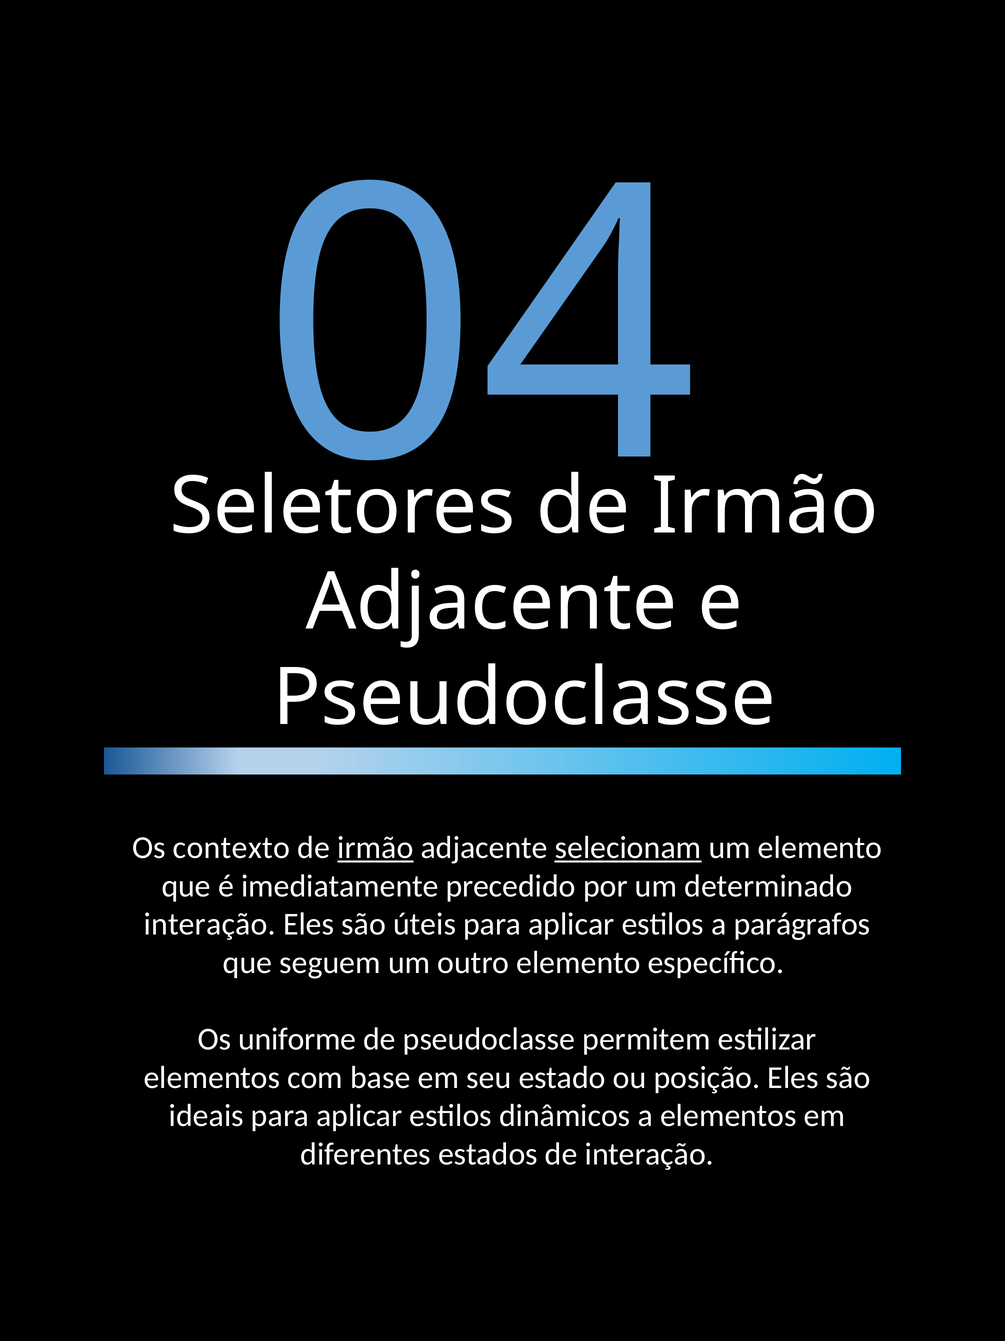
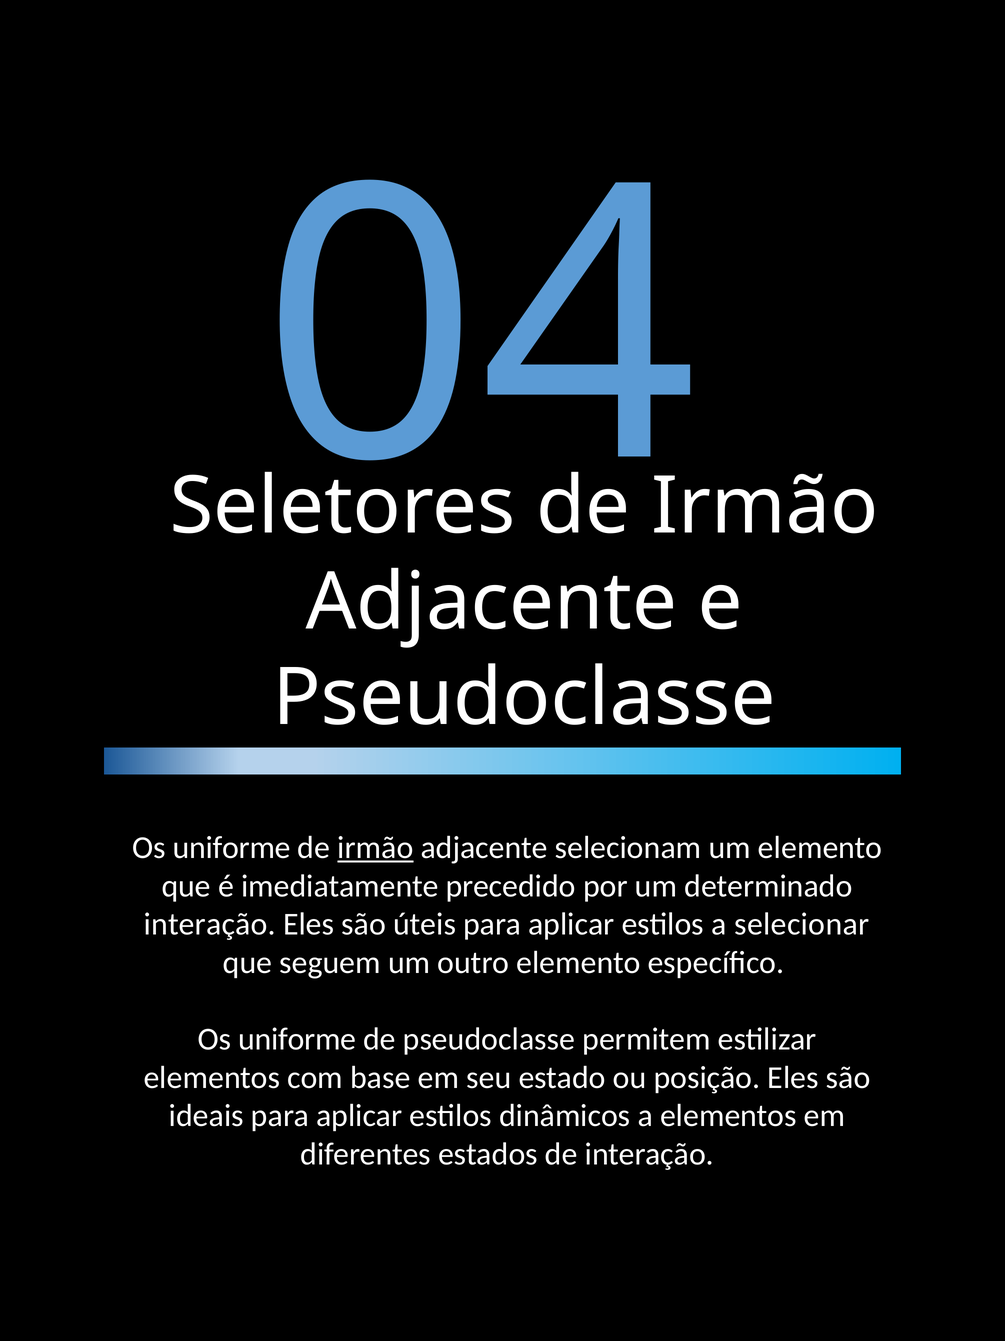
contexto: contexto -> uniforme (232, 847)
selecionam underline: present -> none (628, 847)
parágrafos: parágrafos -> selecionar (802, 924)
